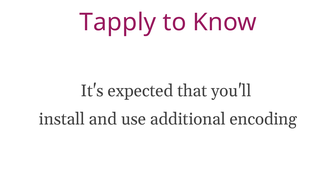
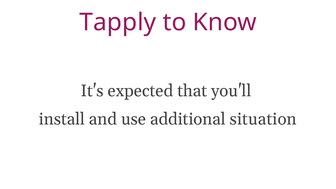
encoding: encoding -> situation (263, 119)
